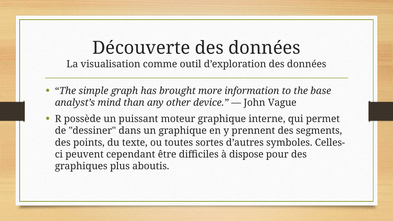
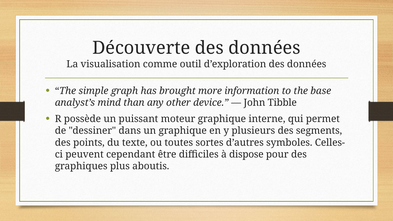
Vague: Vague -> Tibble (282, 103)
prennent: prennent -> plusieurs (253, 131)
